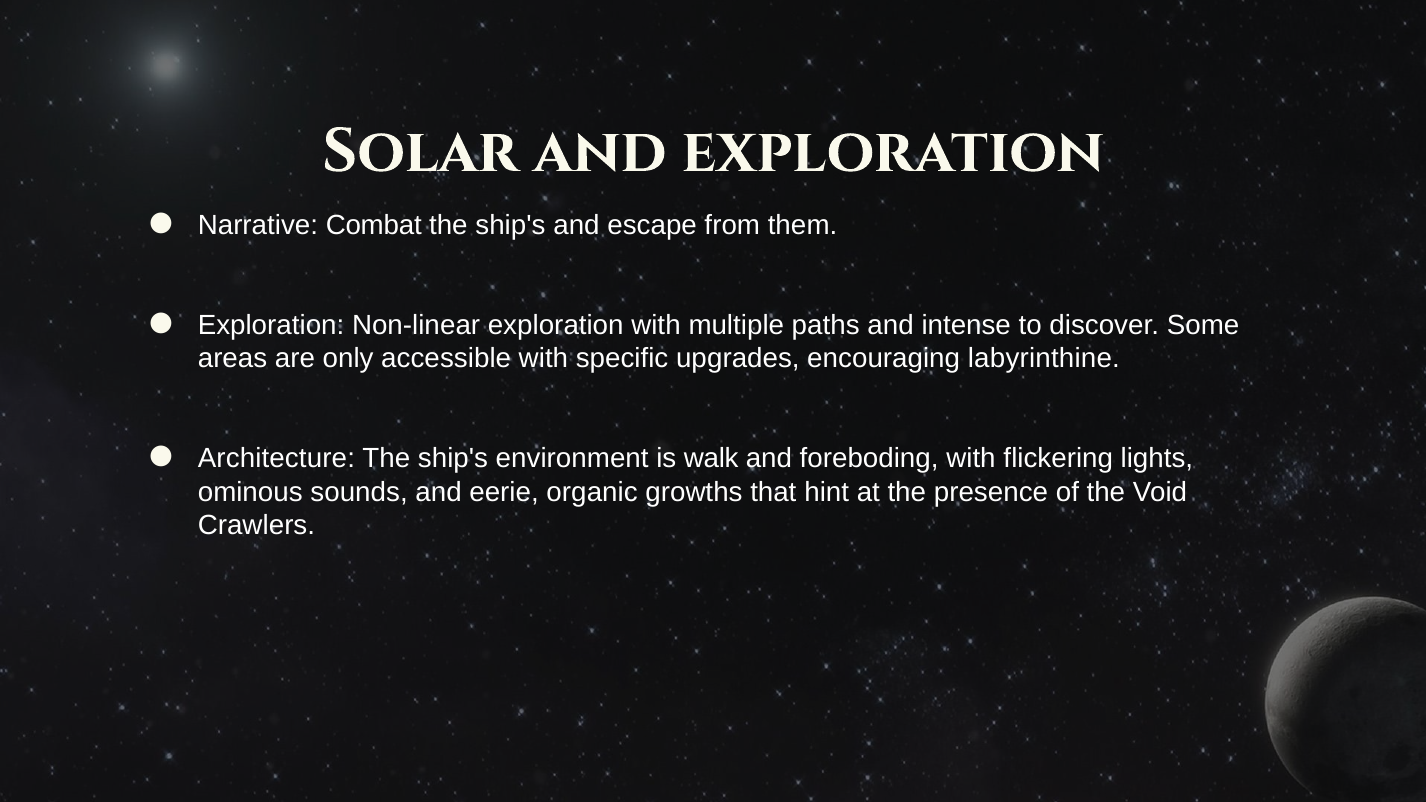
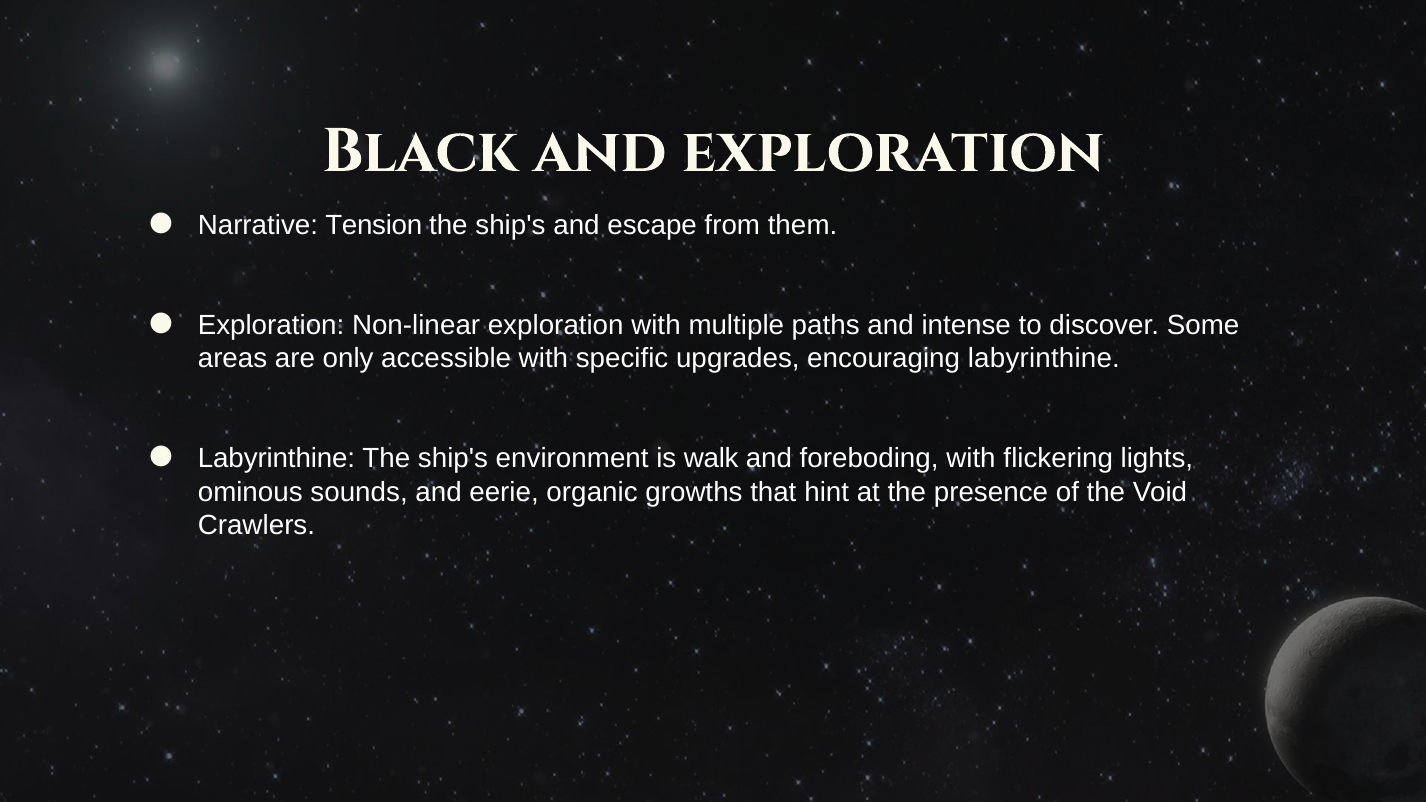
Solar: Solar -> Black (420, 151)
Combat: Combat -> Tension (374, 226)
Architecture: Architecture -> Labyrinthine (277, 459)
